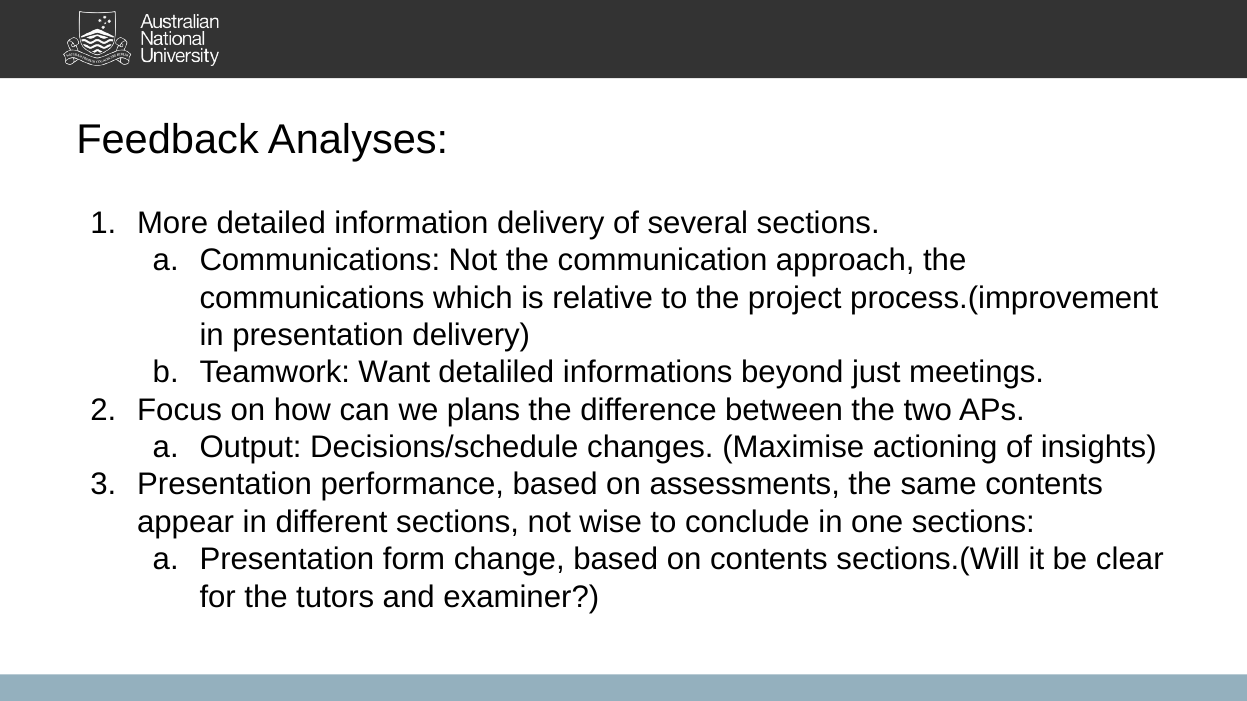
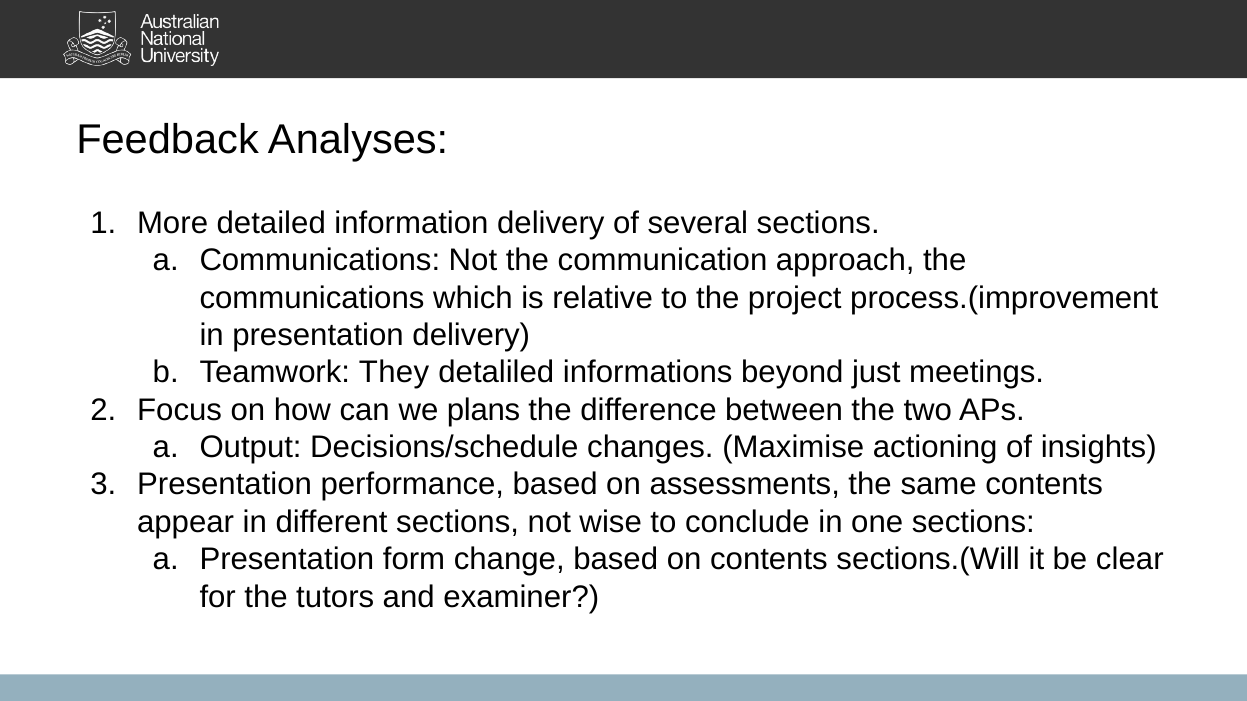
Want: Want -> They (394, 373)
